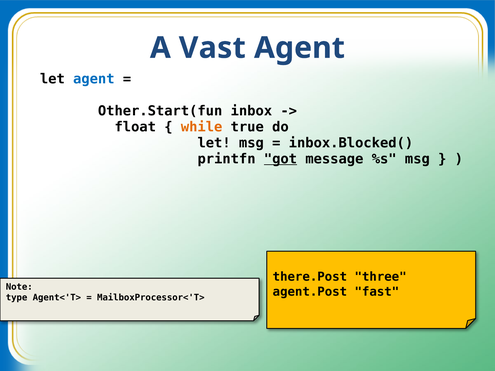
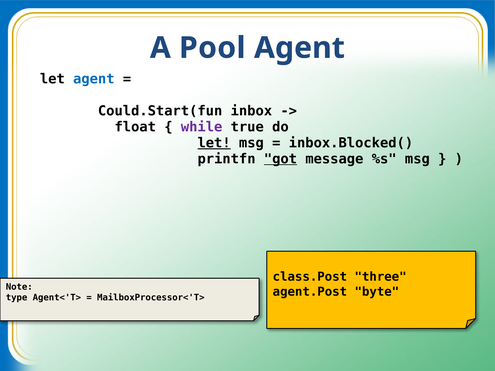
Vast: Vast -> Pool (212, 48)
Other.Start(fun: Other.Start(fun -> Could.Start(fun (160, 111)
while colour: orange -> purple (202, 127)
let underline: none -> present (214, 143)
there.Post: there.Post -> class.Post (310, 277)
fast: fast -> byte (377, 292)
